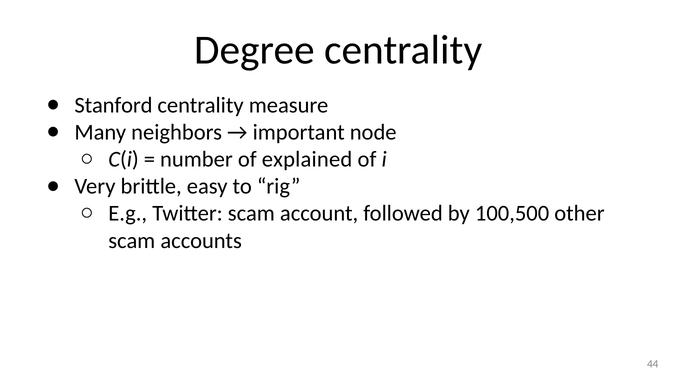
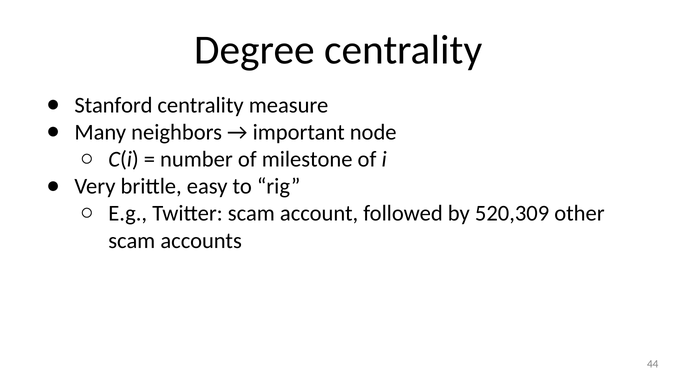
explained: explained -> milestone (307, 159)
100,500: 100,500 -> 520,309 (512, 213)
